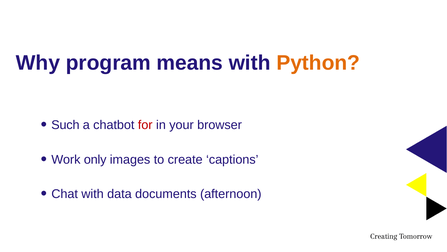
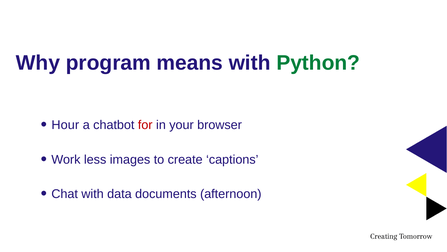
Python colour: orange -> green (318, 63)
Such: Such -> Hour (65, 125)
only: only -> less (95, 159)
